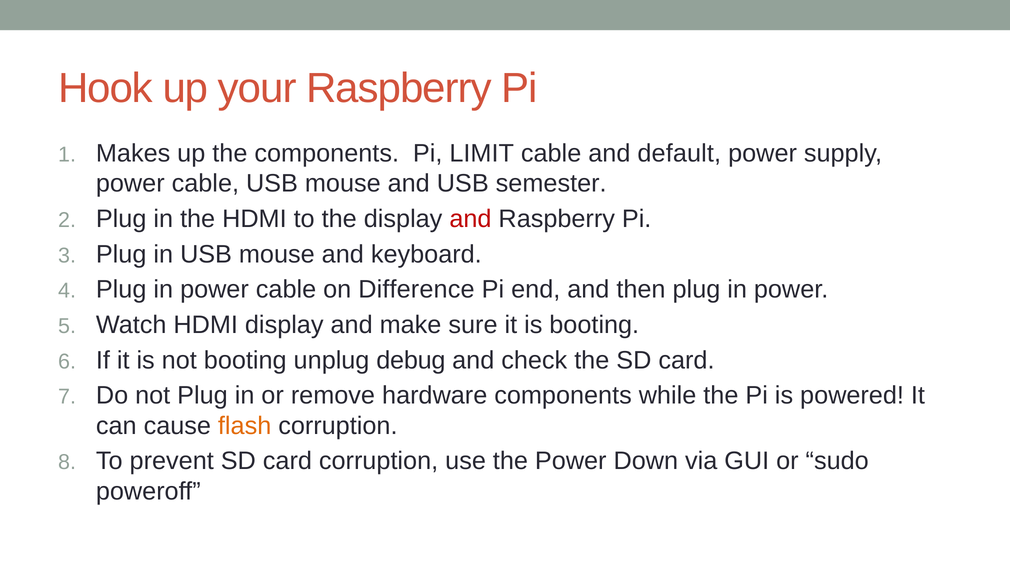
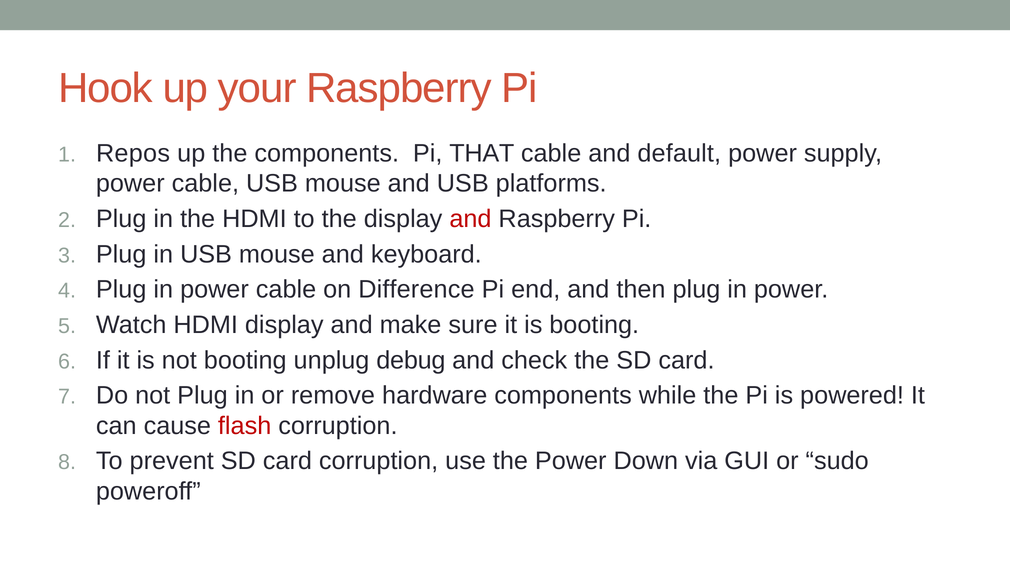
Makes: Makes -> Repos (133, 153)
LIMIT: LIMIT -> THAT (482, 153)
semester: semester -> platforms (551, 184)
flash colour: orange -> red (245, 426)
